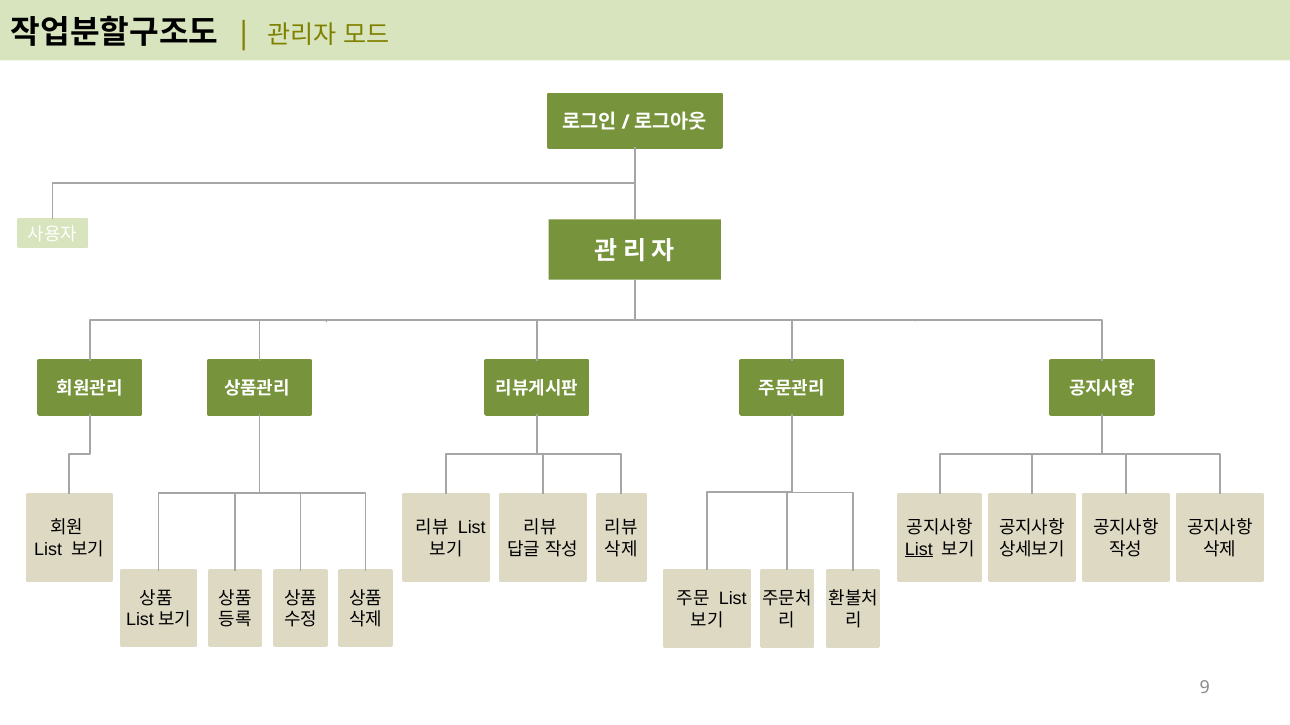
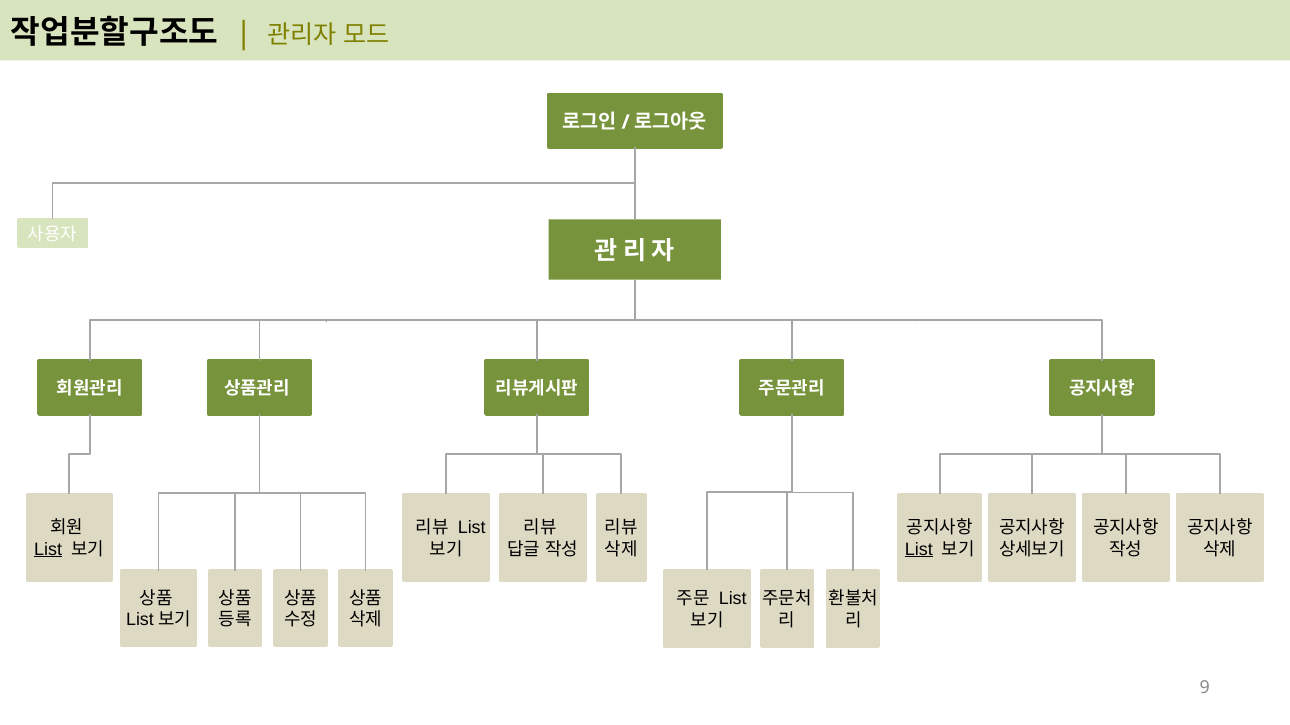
List underline: none -> present (48, 550)
